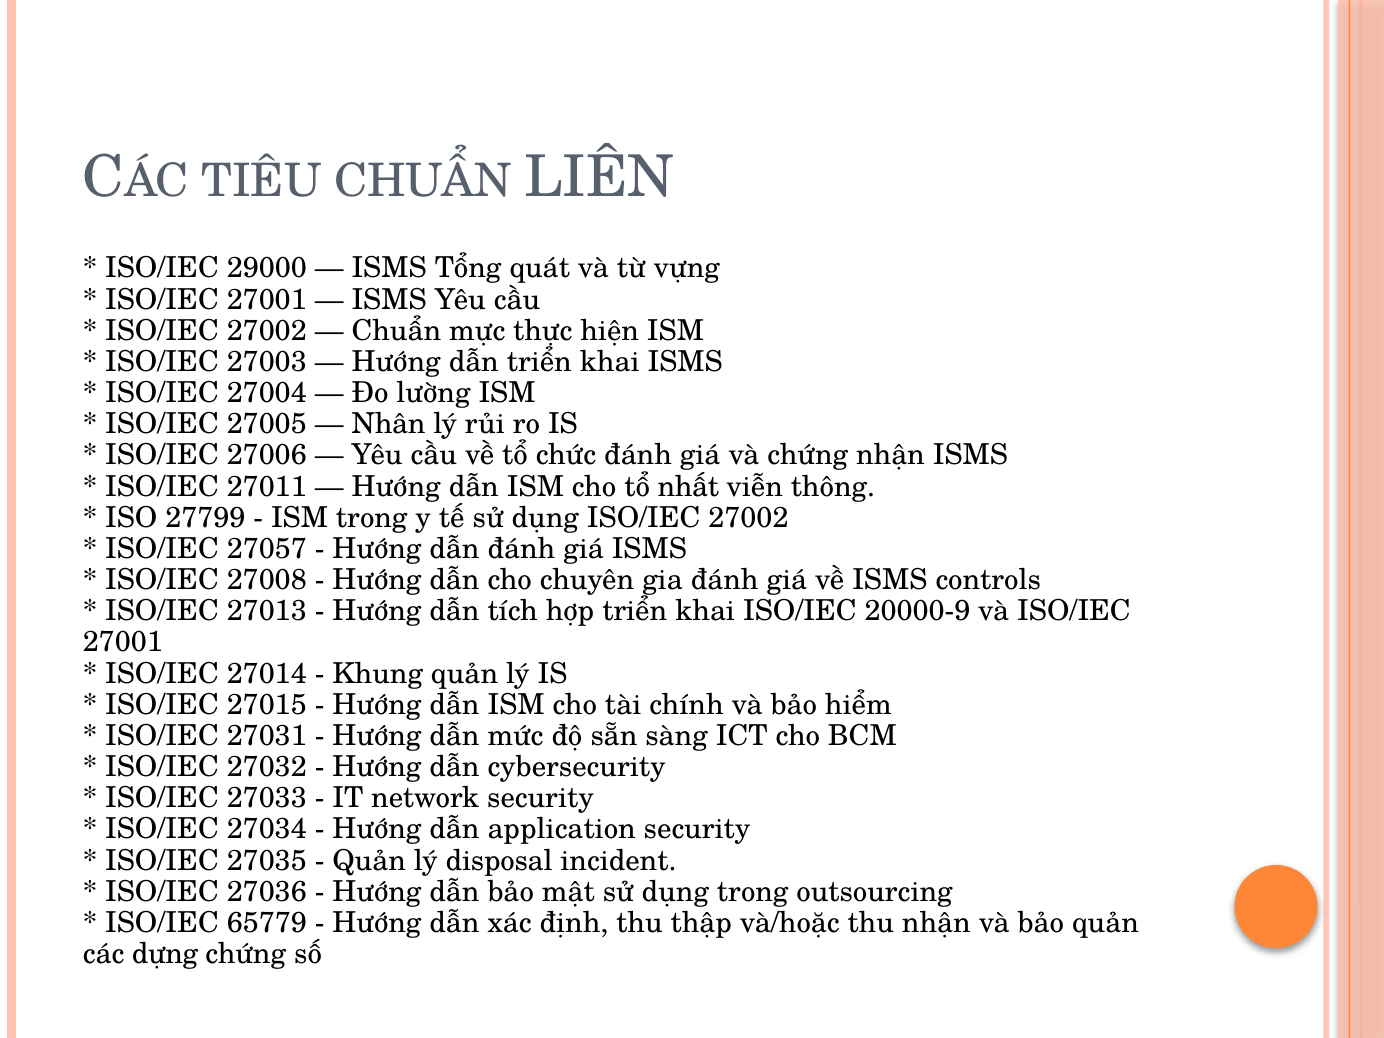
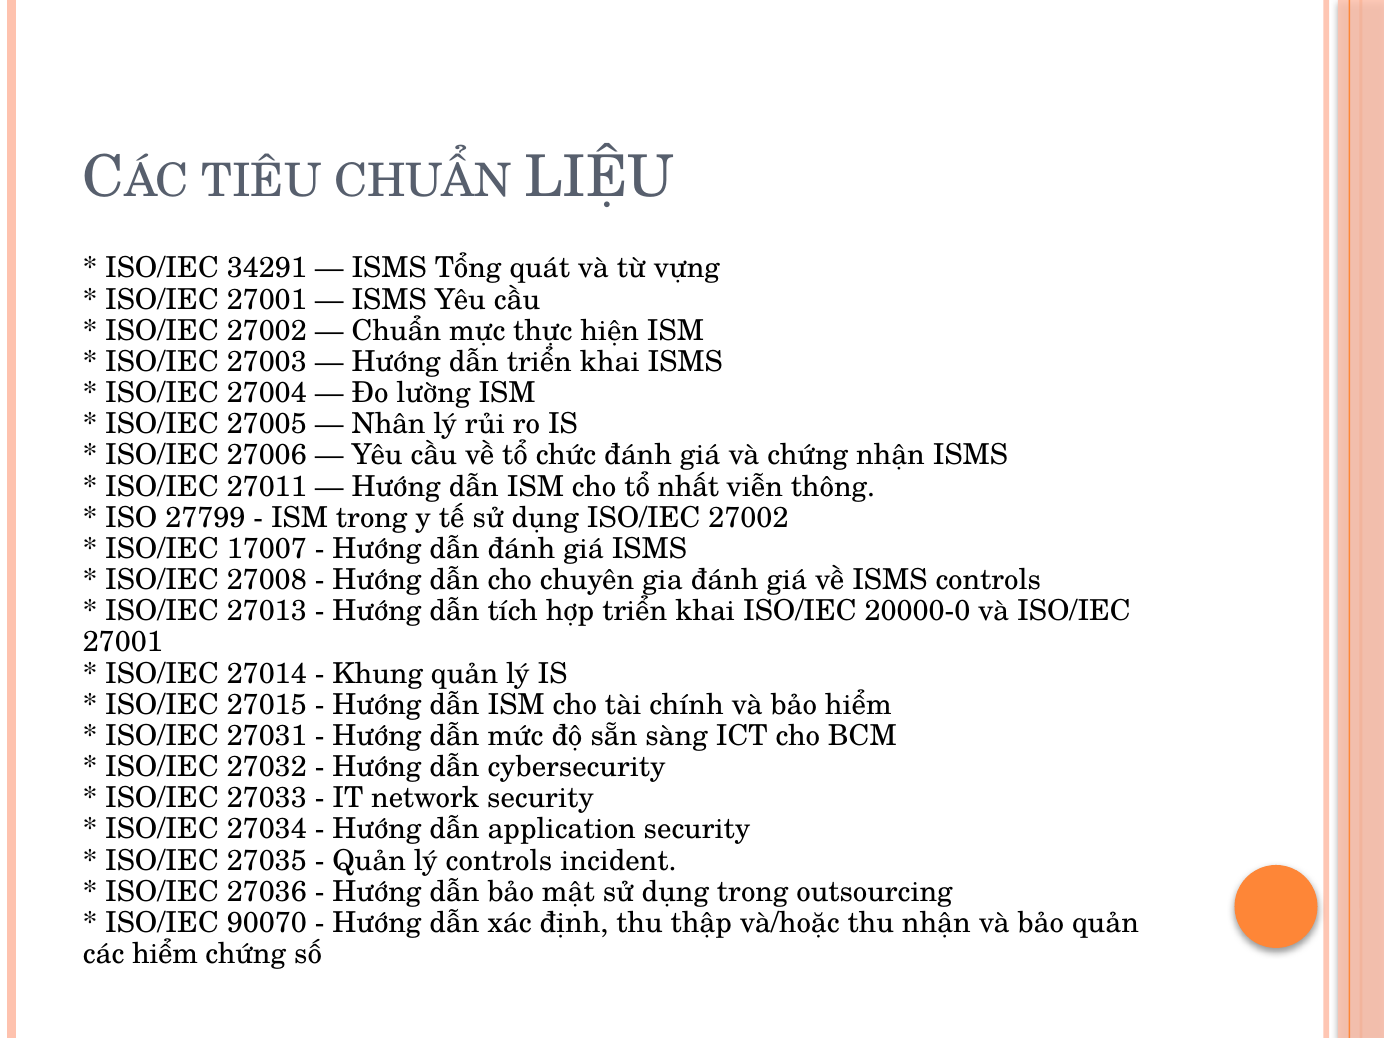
LIÊN: LIÊN -> LIỆU (600, 177)
29000: 29000 -> 34291 (267, 268)
27057: 27057 -> 17007 (267, 549)
20000-9: 20000-9 -> 20000-0 (917, 611)
lý disposal: disposal -> controls (499, 861)
65779: 65779 -> 90070 (267, 923)
các dựng: dựng -> hiểm (165, 954)
